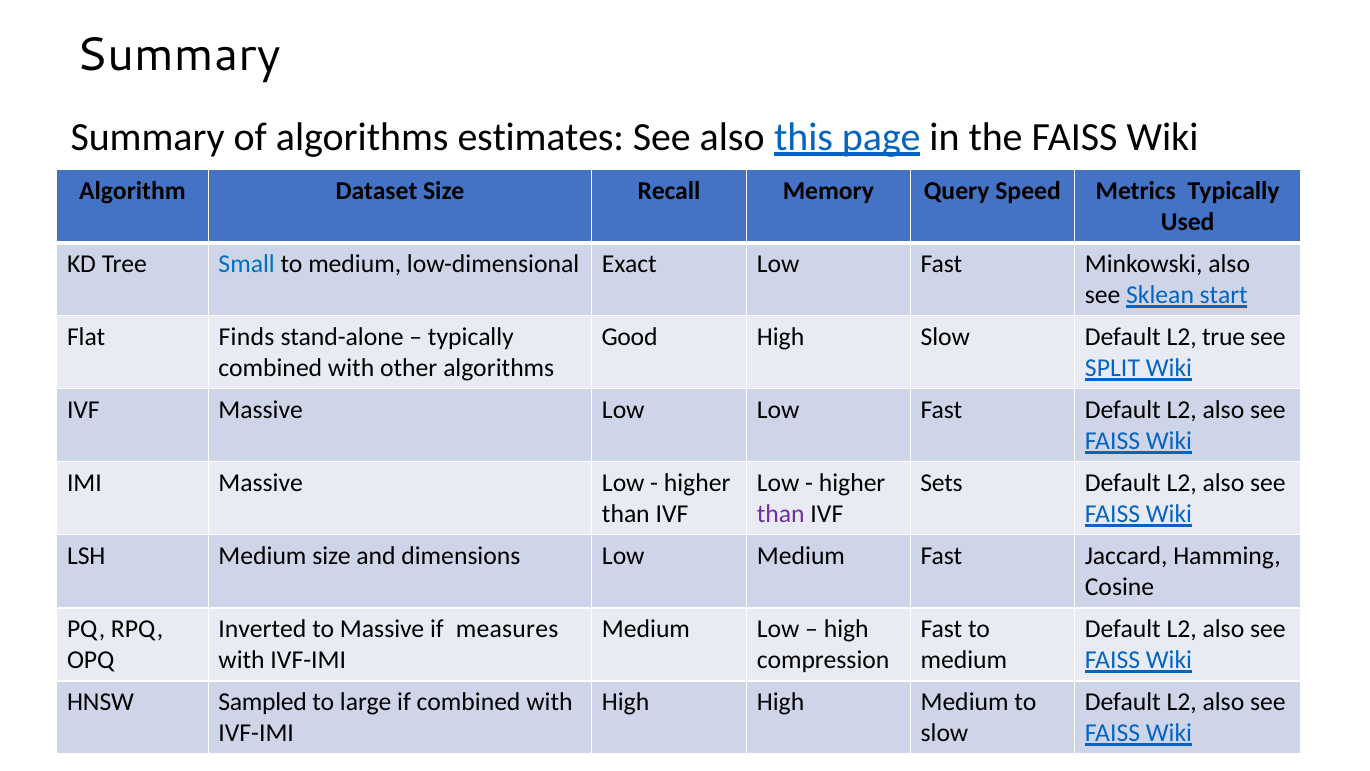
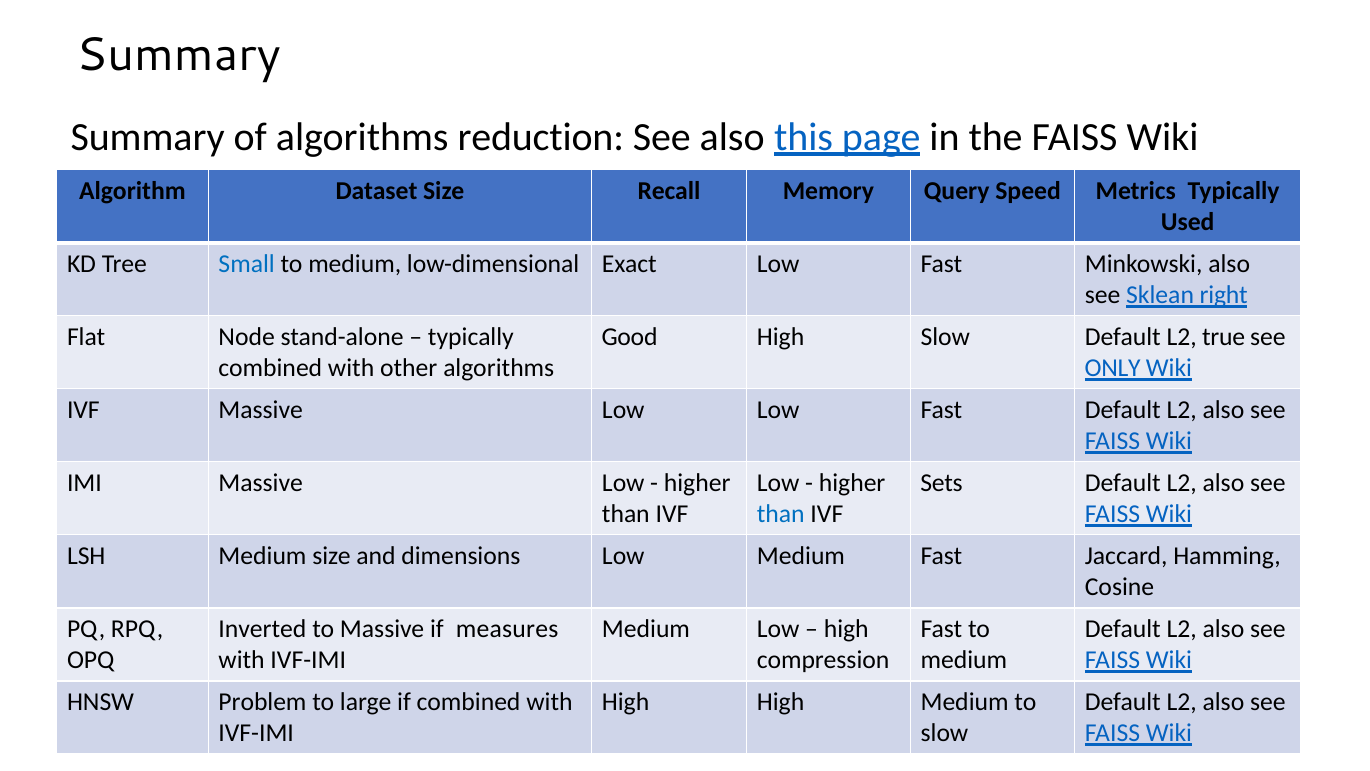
estimates: estimates -> reduction (541, 137)
start: start -> right (1224, 295)
Finds: Finds -> Node (247, 337)
SPLIT: SPLIT -> ONLY (1113, 368)
than colour: purple -> blue (781, 514)
Sampled: Sampled -> Problem (262, 702)
